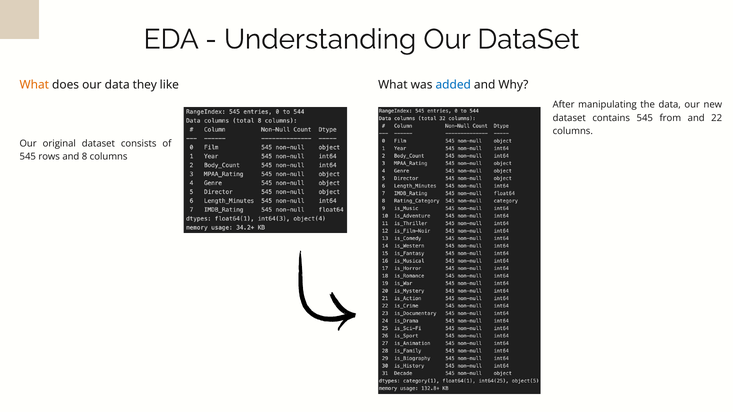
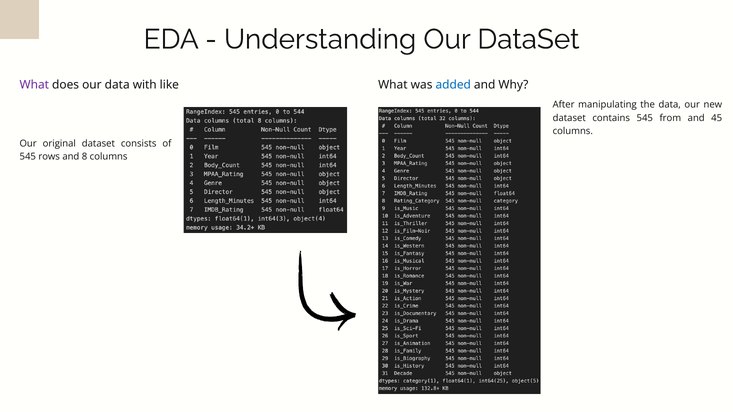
What colour: orange -> purple (34, 85)
they: they -> with (145, 85)
22: 22 -> 45 (717, 118)
